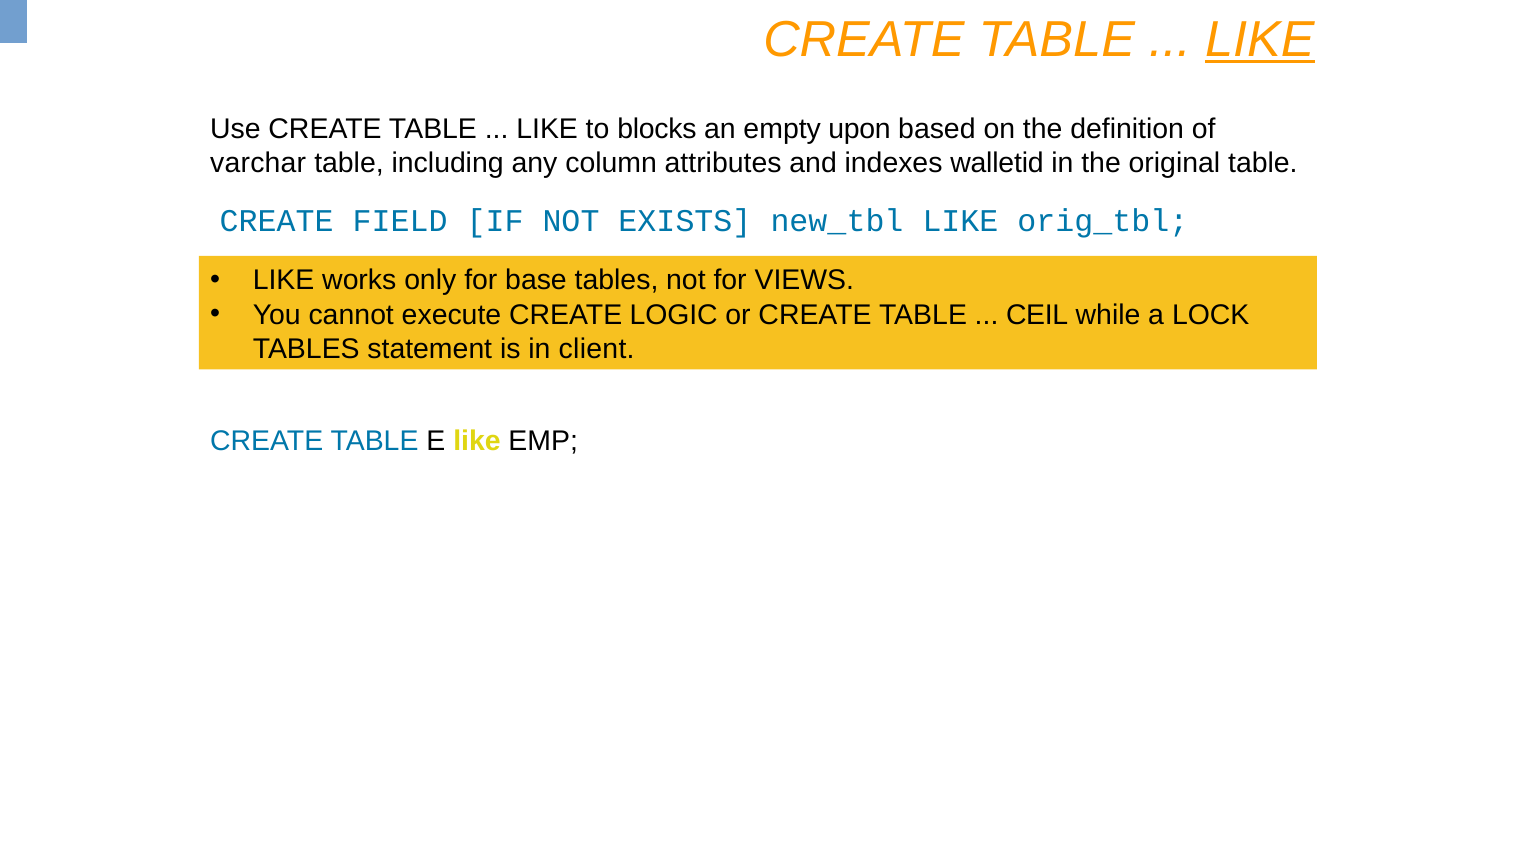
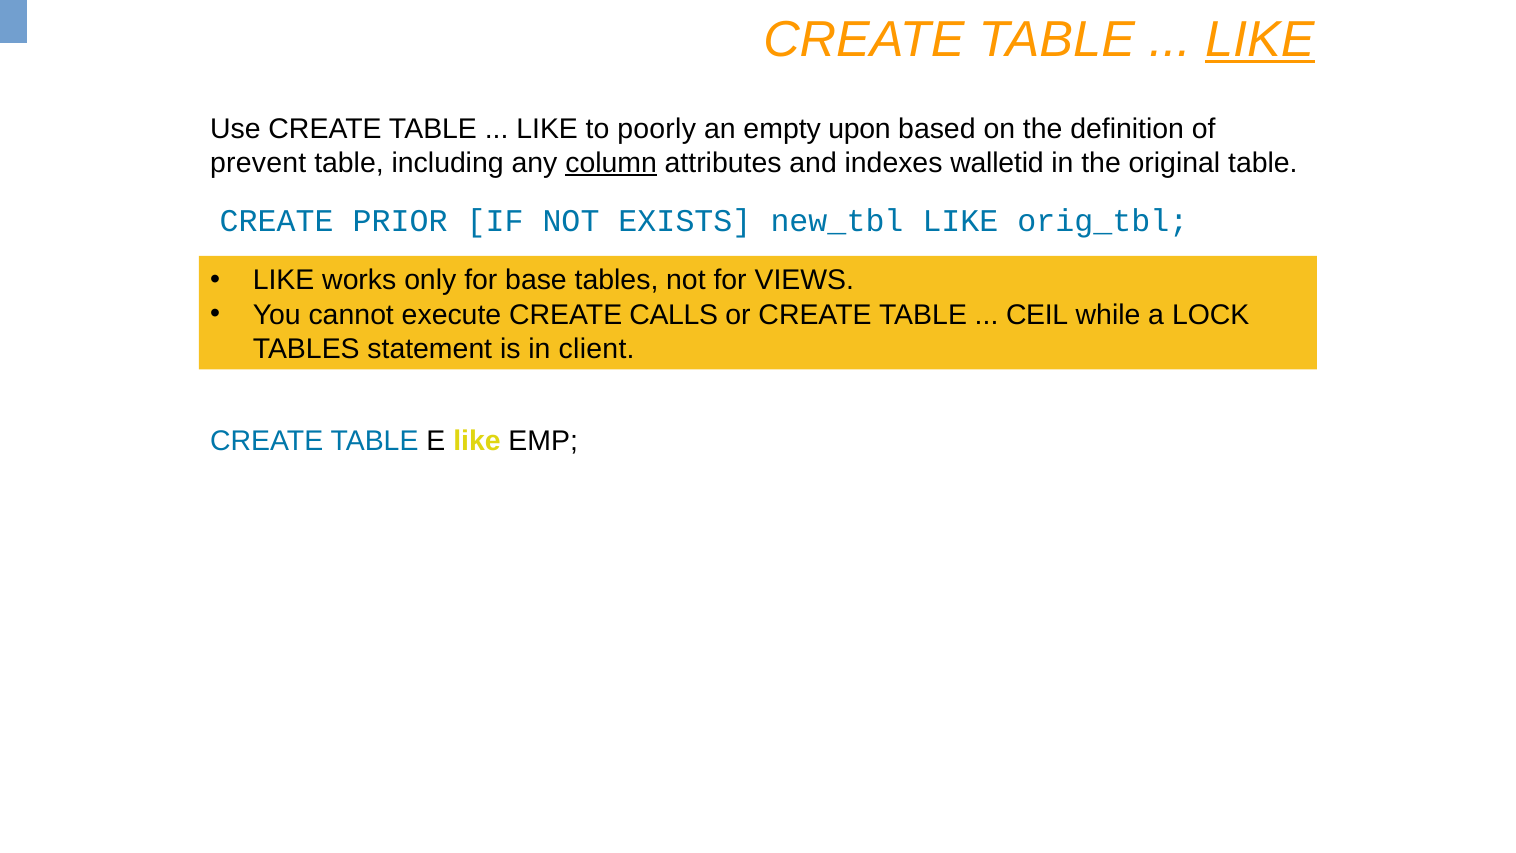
blocks: blocks -> poorly (657, 129)
varchar: varchar -> prevent (258, 163)
column underline: none -> present (611, 163)
FIELD: FIELD -> PRIOR (400, 221)
LOGIC: LOGIC -> CALLS (674, 315)
